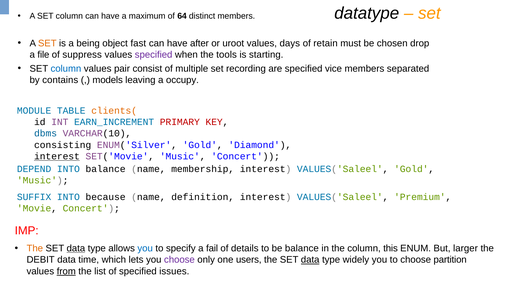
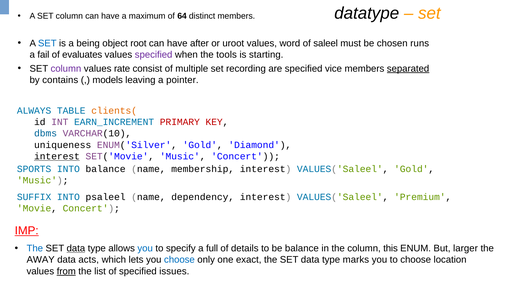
SET colour: orange -> blue (47, 43)
fast: fast -> root (138, 43)
days: days -> word (290, 43)
retain: retain -> saleel (326, 43)
drop: drop -> runs (420, 43)
file: file -> fail (43, 55)
suppress: suppress -> evaluates (82, 55)
column colour: blue -> purple (66, 69)
pair: pair -> rate (122, 69)
separated underline: none -> present (408, 69)
occupy: occupy -> pointer (182, 80)
MODULE: MODULE -> ALWAYS (34, 111)
consisting: consisting -> uniqueness (63, 145)
DEPEND: DEPEND -> SPORTS (34, 169)
because: because -> psaleel (106, 197)
definition: definition -> dependency (203, 197)
IMP underline: none -> present (27, 231)
The colour: orange -> blue (35, 248)
fail: fail -> full (212, 248)
DEBIT: DEBIT -> AWAY (41, 260)
time: time -> acts (89, 260)
choose colour: purple -> blue (179, 260)
users: users -> exact (249, 260)
data underline: present -> none (310, 260)
widely: widely -> marks (356, 260)
partition: partition -> location (450, 260)
